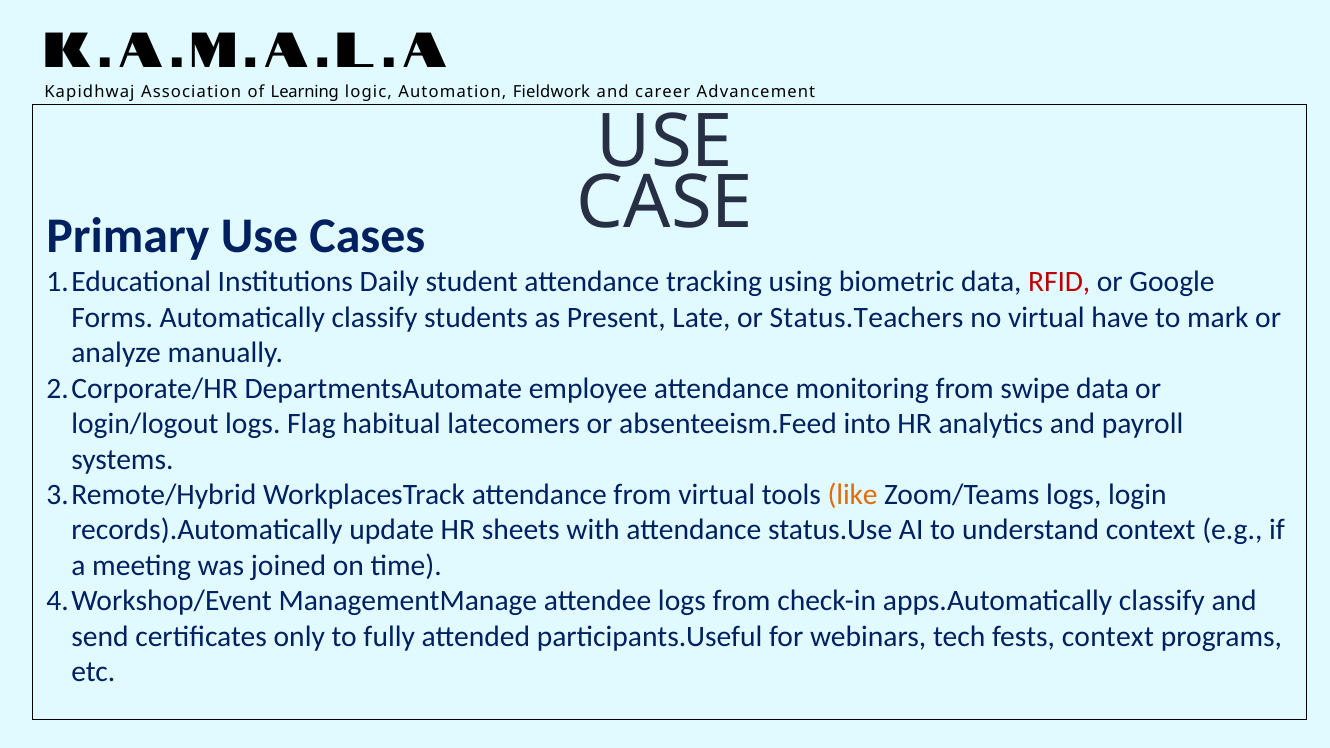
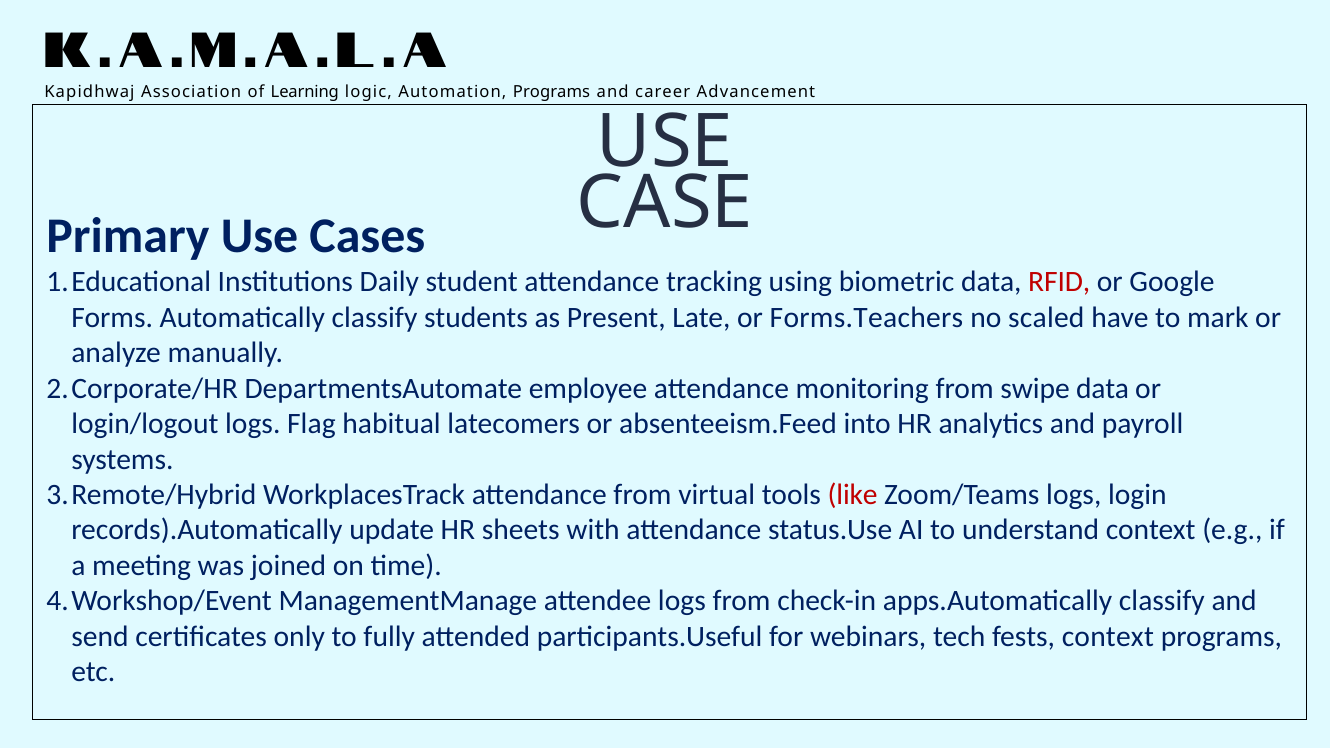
Automation Fieldwork: Fieldwork -> Programs (552, 92)
Status.Teachers: Status.Teachers -> Forms.Teachers (866, 317)
no virtual: virtual -> scaled (1046, 317)
like colour: orange -> red (853, 495)
